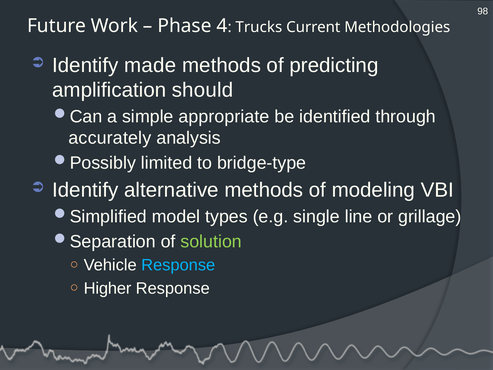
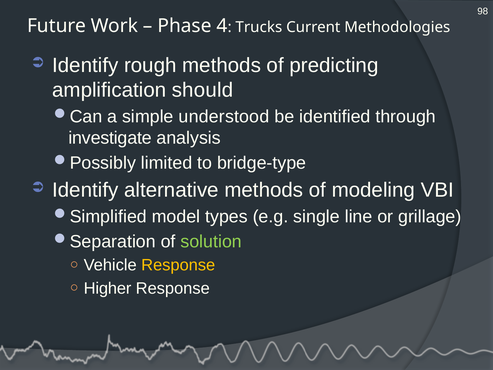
made: made -> rough (150, 65)
appropriate: appropriate -> understood (224, 117)
accurately: accurately -> investigate (110, 138)
Response colour: light blue -> yellow (178, 265)
